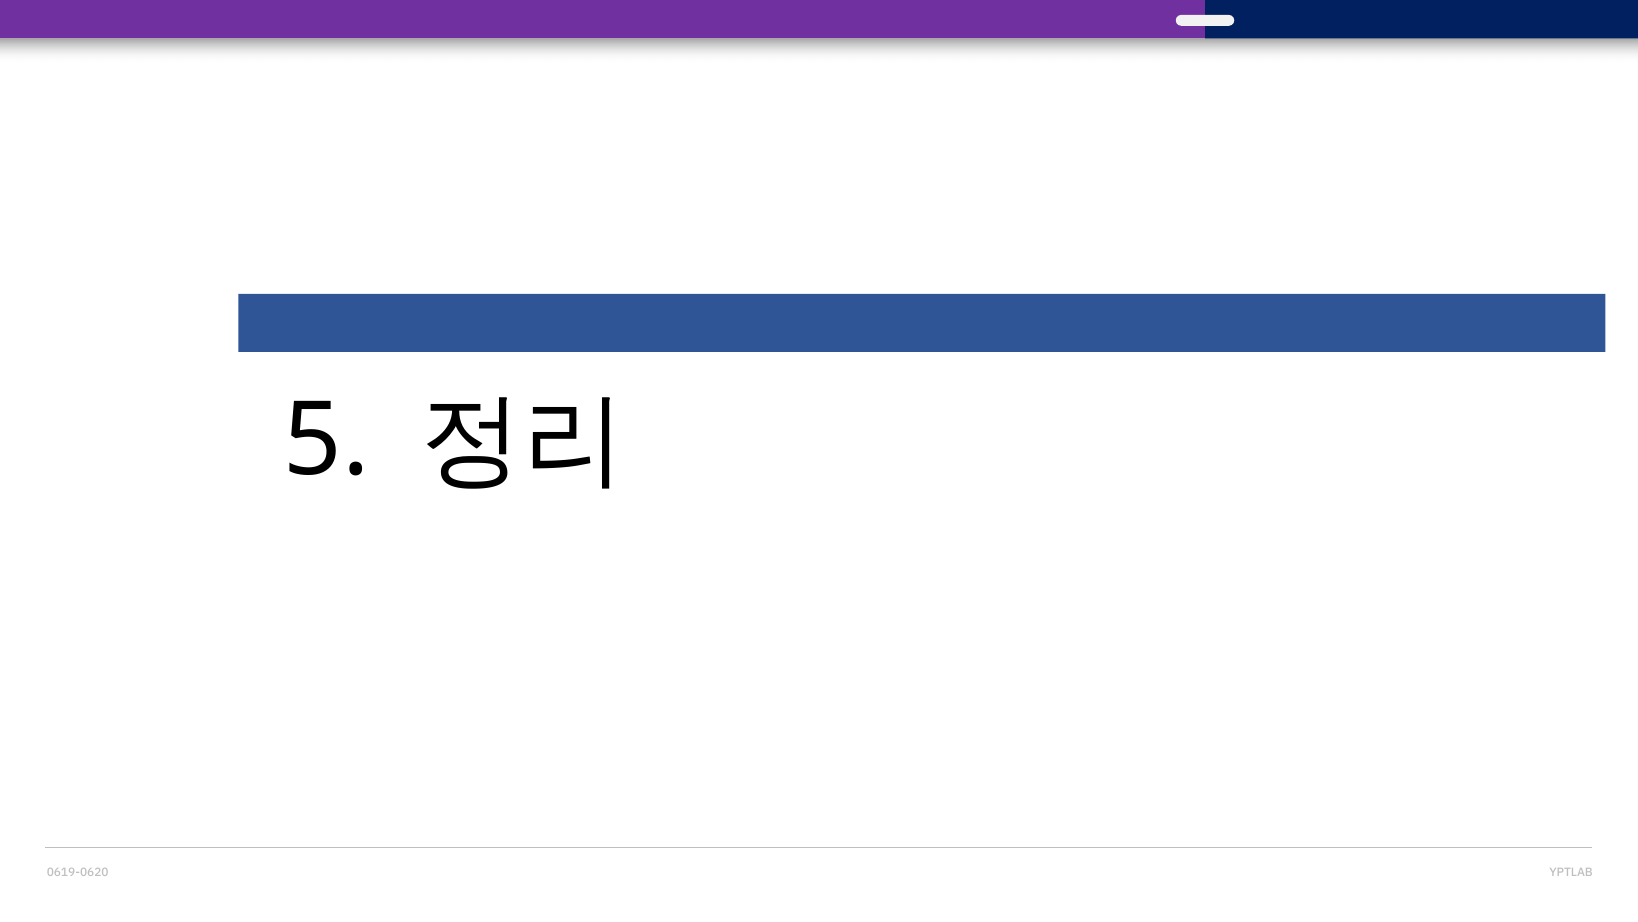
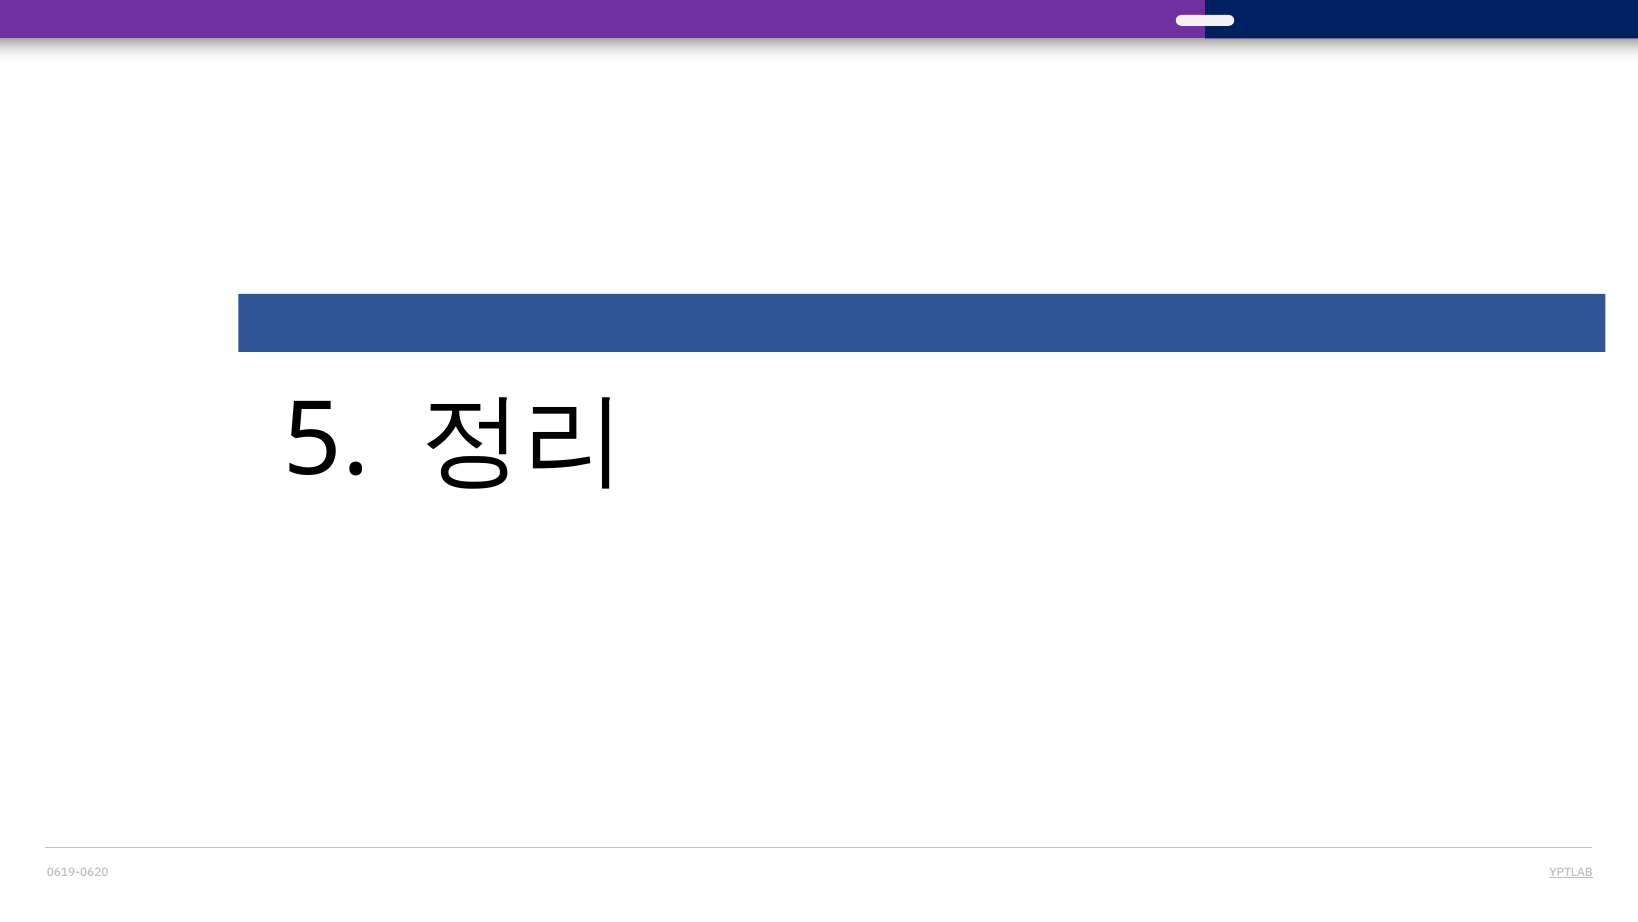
YPTLAB underline: none -> present (1571, 872)
